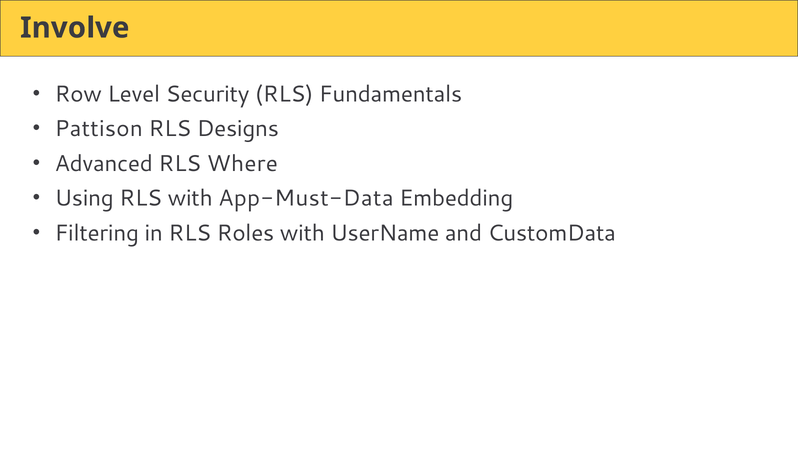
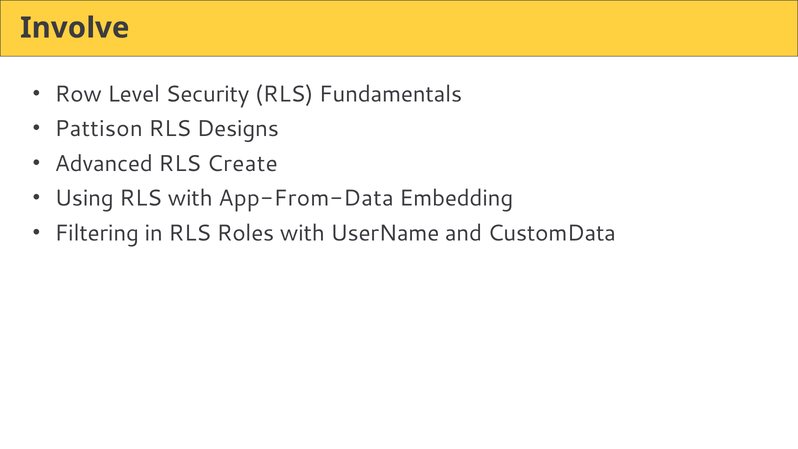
Where: Where -> Create (242, 164)
App-Must-Data: App-Must-Data -> App-From-Data (306, 198)
